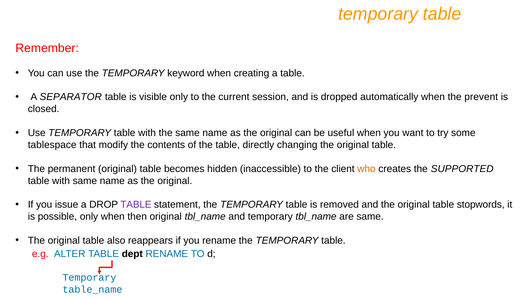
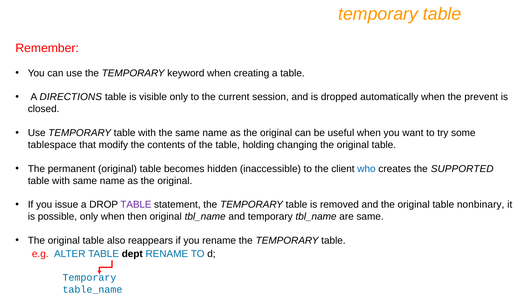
SEPARATOR: SEPARATOR -> DIRECTIONS (71, 97)
directly: directly -> holding (258, 145)
who colour: orange -> blue (366, 169)
stopwords: stopwords -> nonbinary (481, 205)
